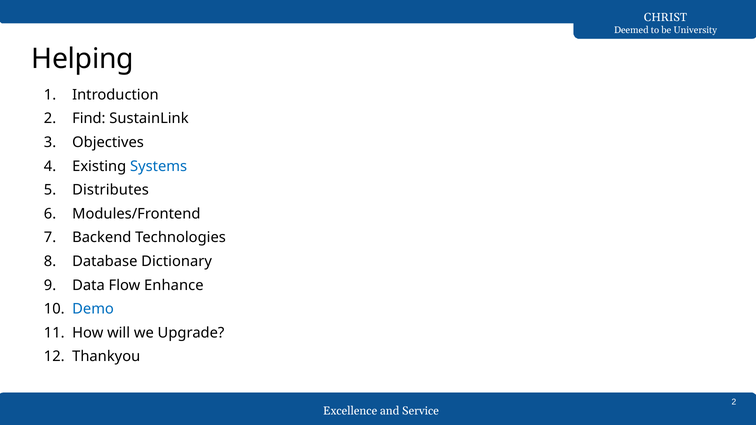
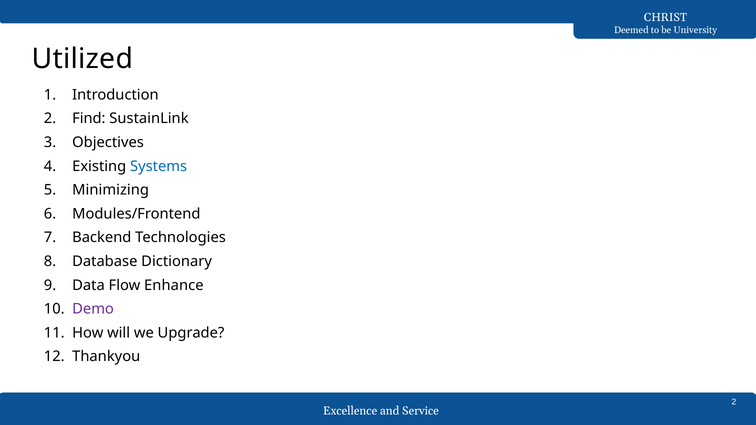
Helping: Helping -> Utilized (82, 59)
Distributes: Distributes -> Minimizing (111, 190)
Demo colour: blue -> purple (93, 309)
